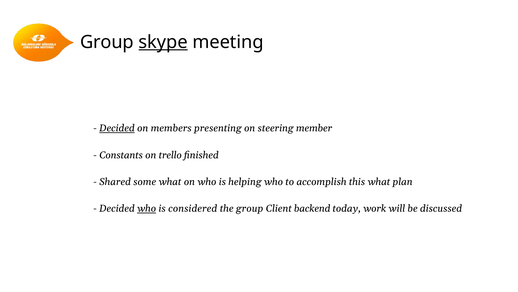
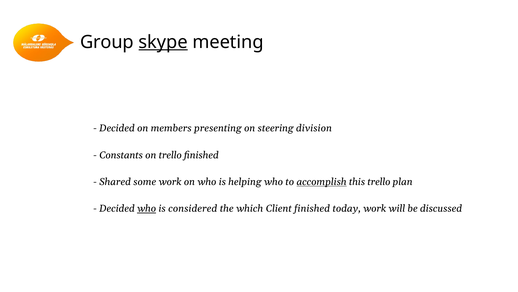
Decided underline: present -> none (117, 128)
member: member -> division (314, 128)
some what: what -> work (170, 181)
accomplish underline: none -> present (322, 181)
this what: what -> trello (379, 181)
the group: group -> which (250, 208)
Client backend: backend -> finished (312, 208)
